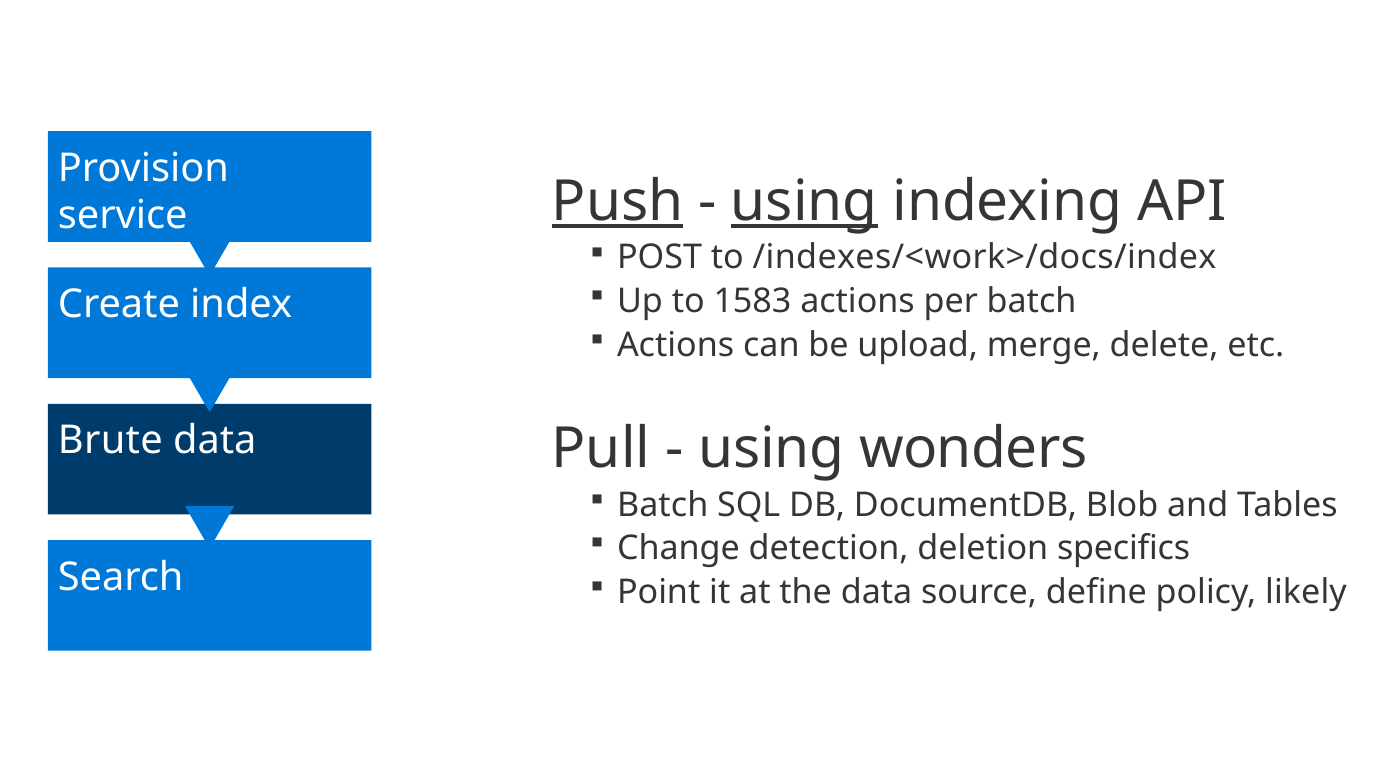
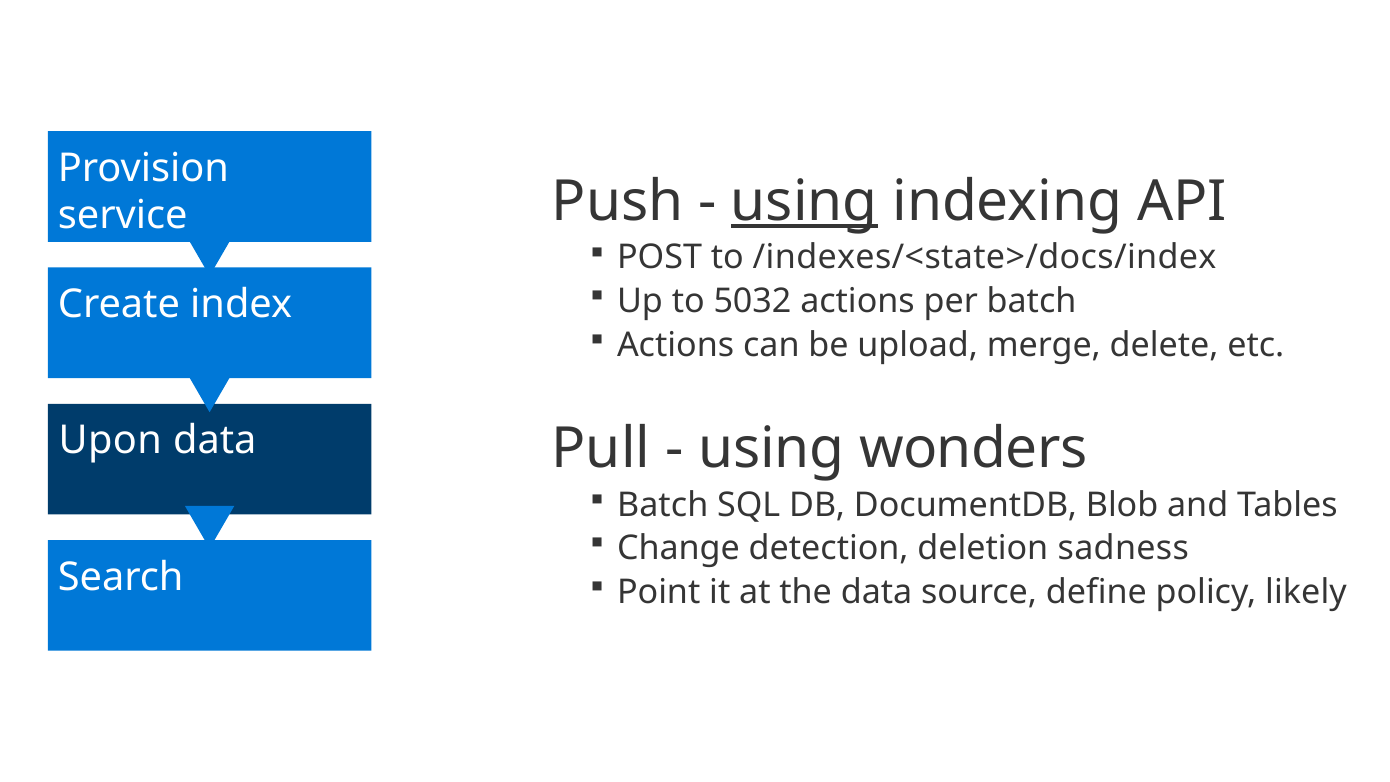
Push underline: present -> none (618, 202)
/indexes/<work>/docs/index: /indexes/<work>/docs/index -> /indexes/<state>/docs/index (985, 258)
1583: 1583 -> 5032 (752, 301)
Brute: Brute -> Upon (110, 441)
specifics: specifics -> sadness (1123, 548)
